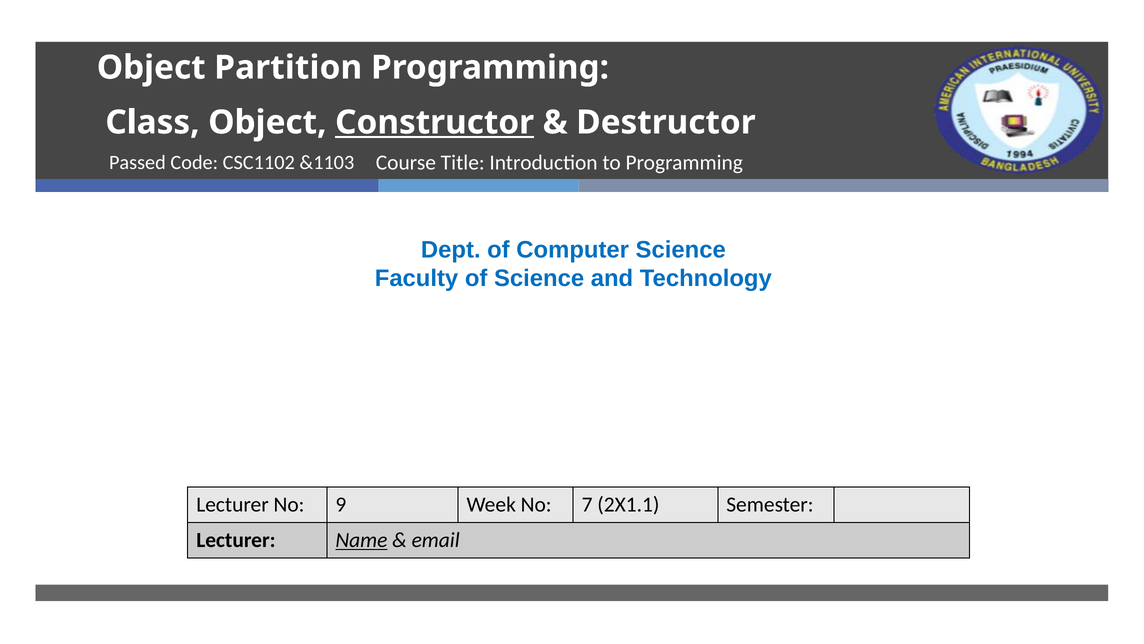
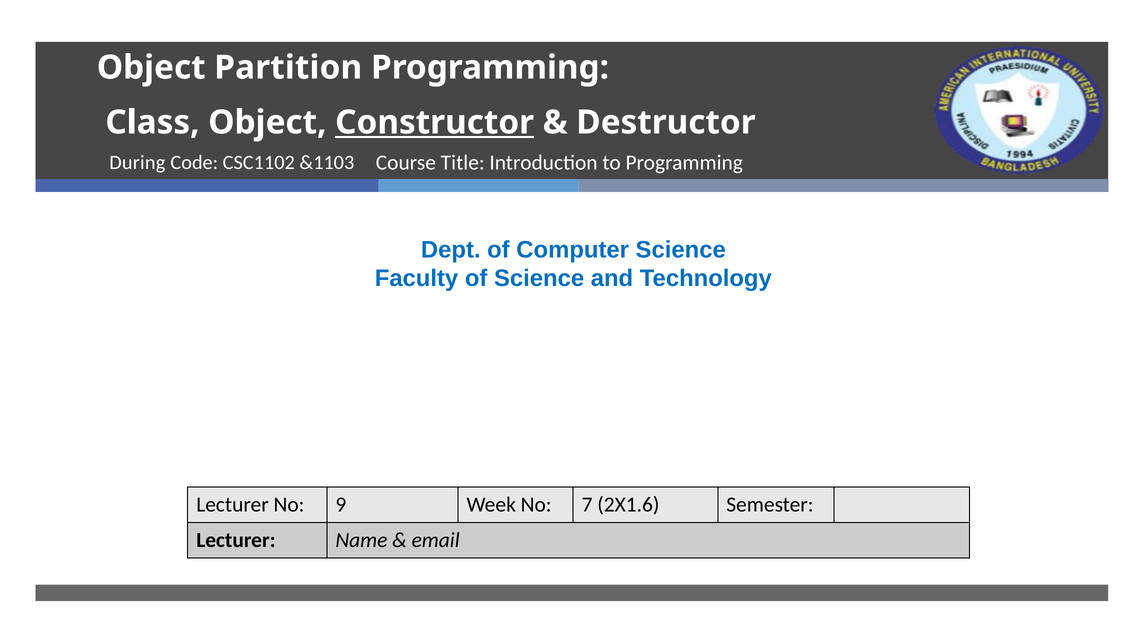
Passed: Passed -> During (137, 162)
2X1.1: 2X1.1 -> 2X1.6 (628, 504)
Name underline: present -> none (361, 540)
